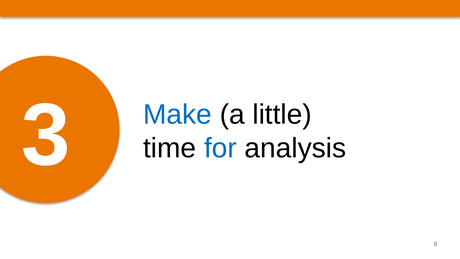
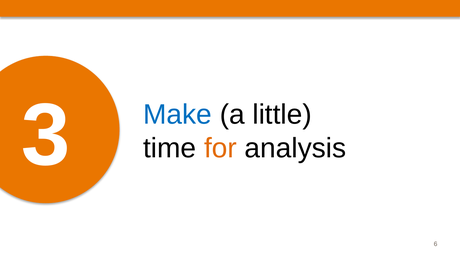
for colour: blue -> orange (220, 148)
